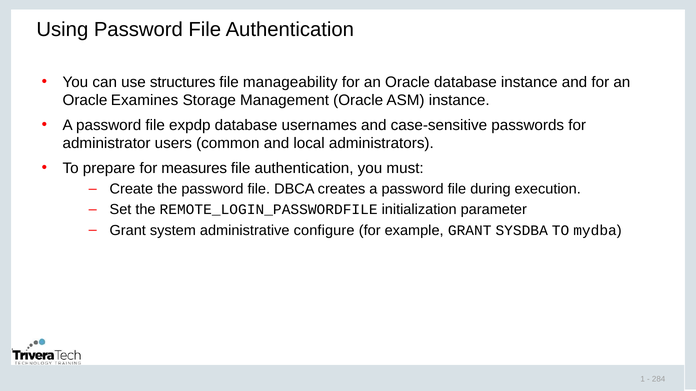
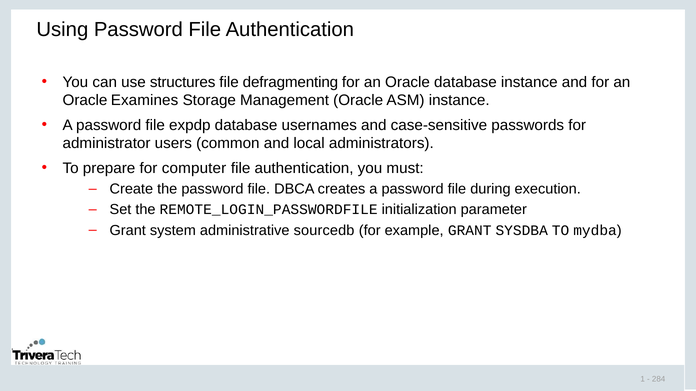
manageability: manageability -> defragmenting (290, 82)
measures: measures -> computer (194, 168)
configure: configure -> sourcedb (324, 231)
